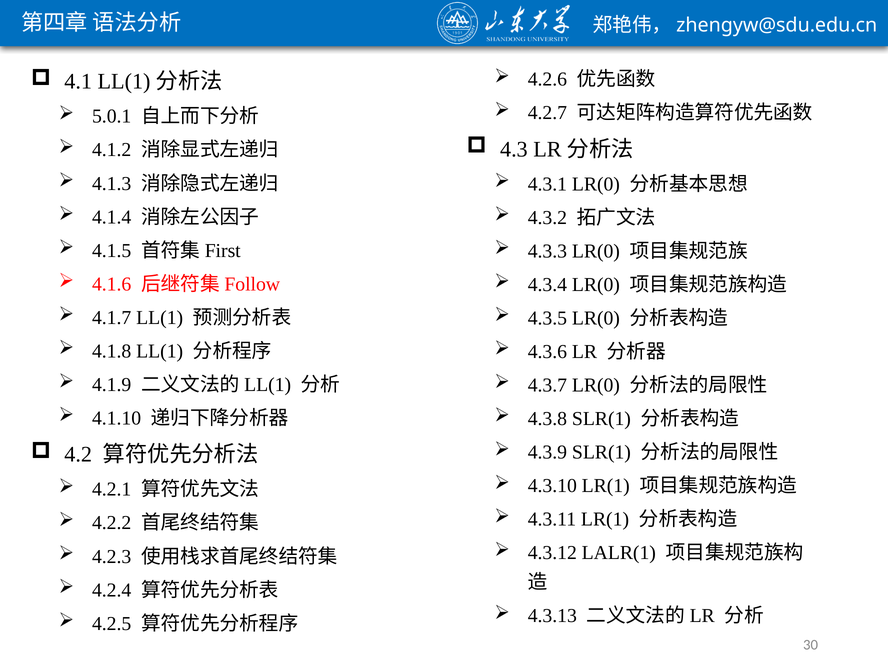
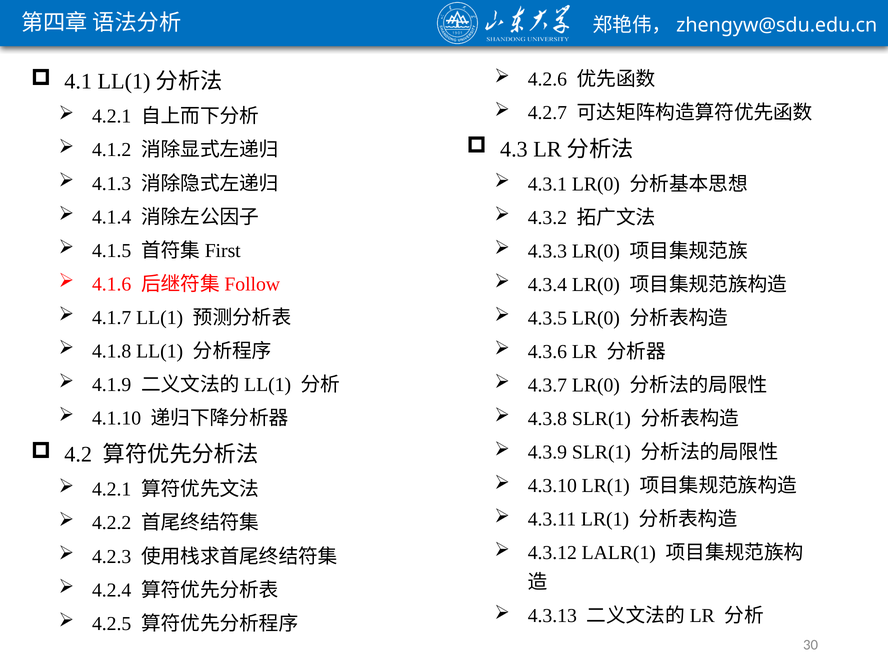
5.0.1: 5.0.1 -> 4.2.1 (112, 116)
